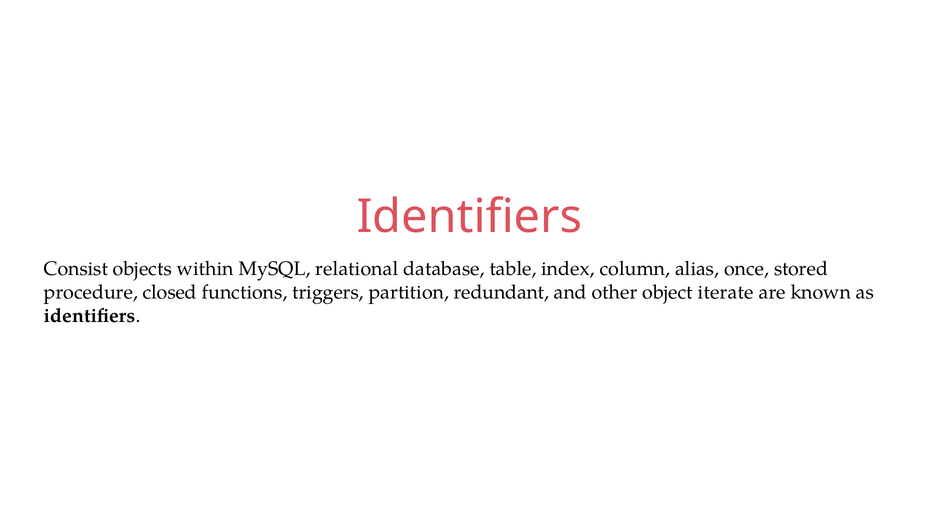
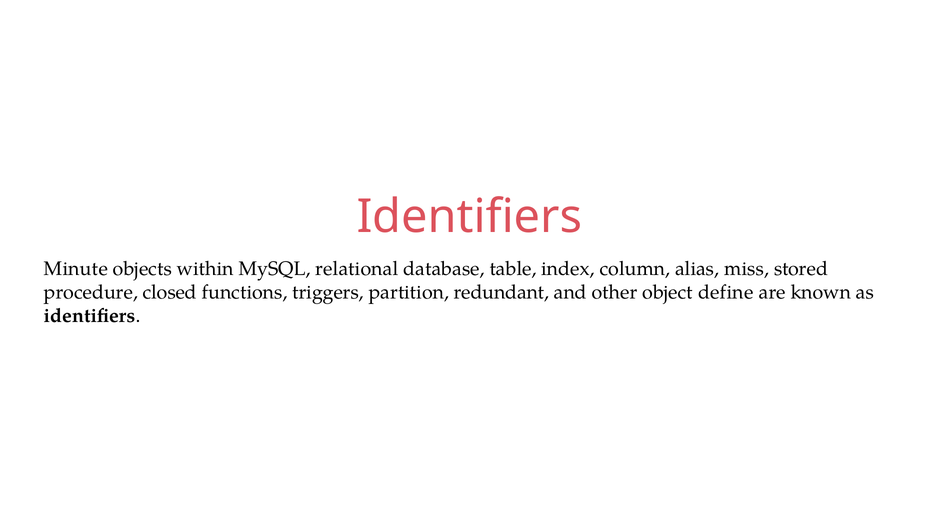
Consist: Consist -> Minute (76, 269)
once: once -> miss (747, 269)
iterate: iterate -> define (726, 292)
